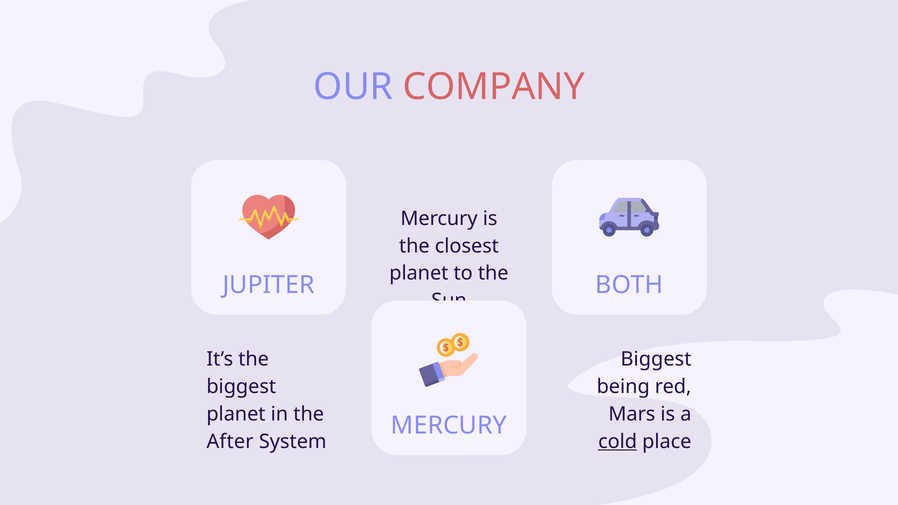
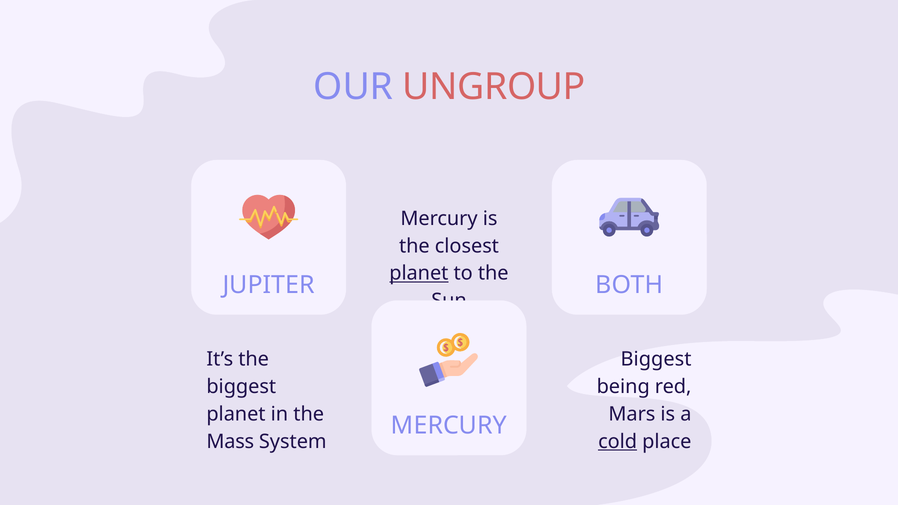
COMPANY: COMPANY -> UNGROUP (494, 87)
planet underline: none -> present (419, 273)
After: After -> Mass (230, 442)
